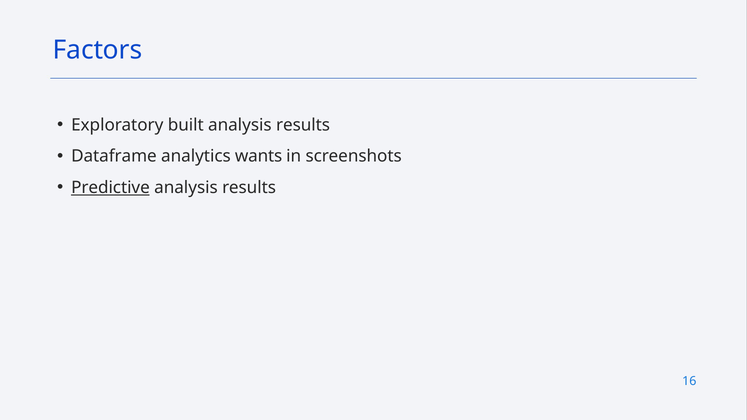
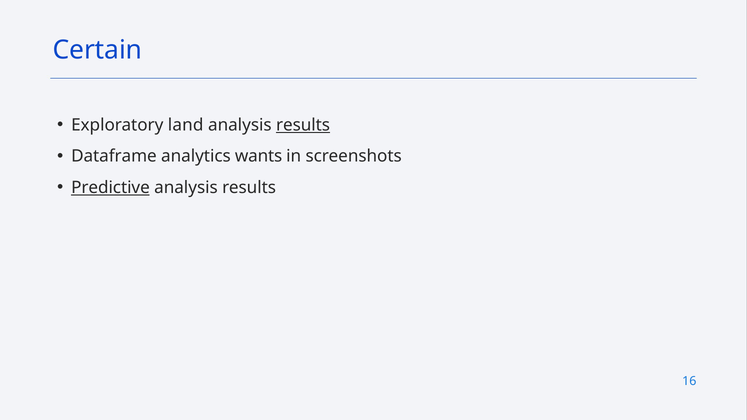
Factors: Factors -> Certain (97, 50)
built: built -> land (186, 125)
results underline: none -> present (303, 125)
